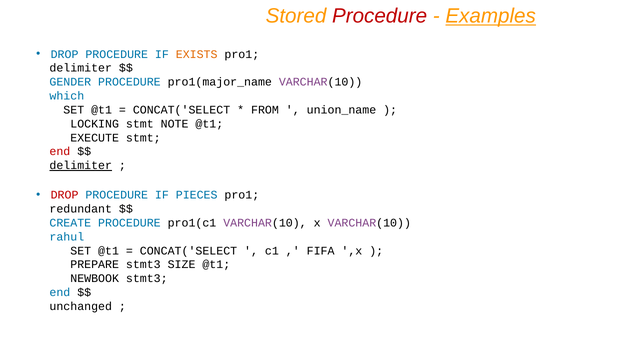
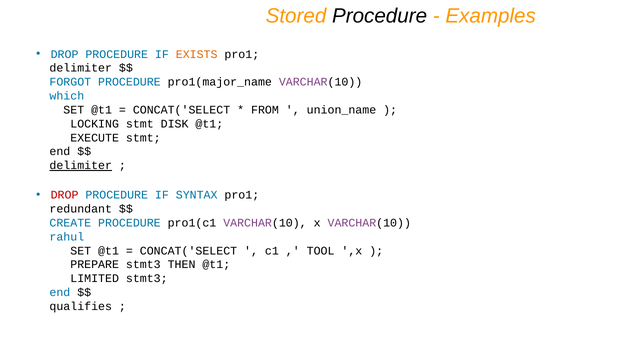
Procedure colour: red -> black (380, 16)
Examples underline: present -> none (491, 16)
GENDER: GENDER -> FORGOT (70, 82)
NOTE: NOTE -> DISK (175, 124)
end colour: red -> black (60, 151)
PIECES: PIECES -> SYNTAX (197, 195)
FIFA: FIFA -> TOOL (321, 250)
SIZE: SIZE -> THEN (182, 264)
NEWBOOK: NEWBOOK -> LIMITED (95, 278)
unchanged: unchanged -> qualifies (81, 306)
